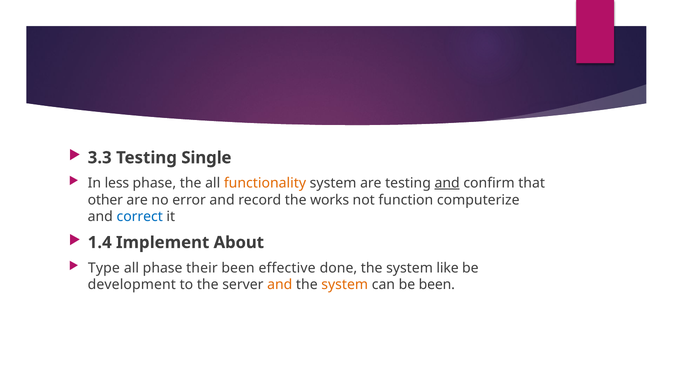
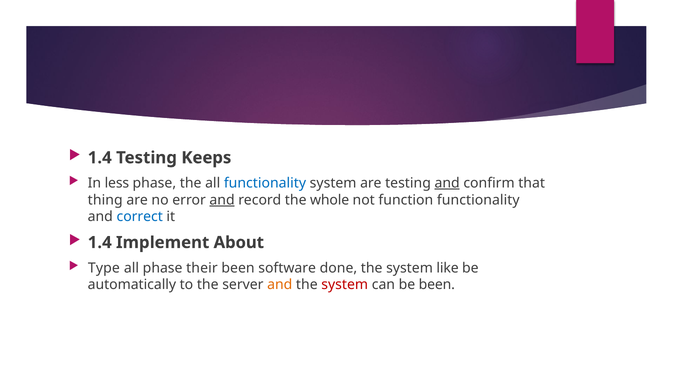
3.3: 3.3 -> 1.4 (100, 158)
Single: Single -> Keeps (206, 158)
functionality colour: orange -> blue (265, 183)
other: other -> thing (105, 200)
and underline: none -> present (222, 200)
works: works -> whole (330, 200)
function computerize: computerize -> functionality (478, 200)
effective: effective -> software (287, 268)
development: development -> automatically (132, 284)
system colour: orange -> red (345, 284)
